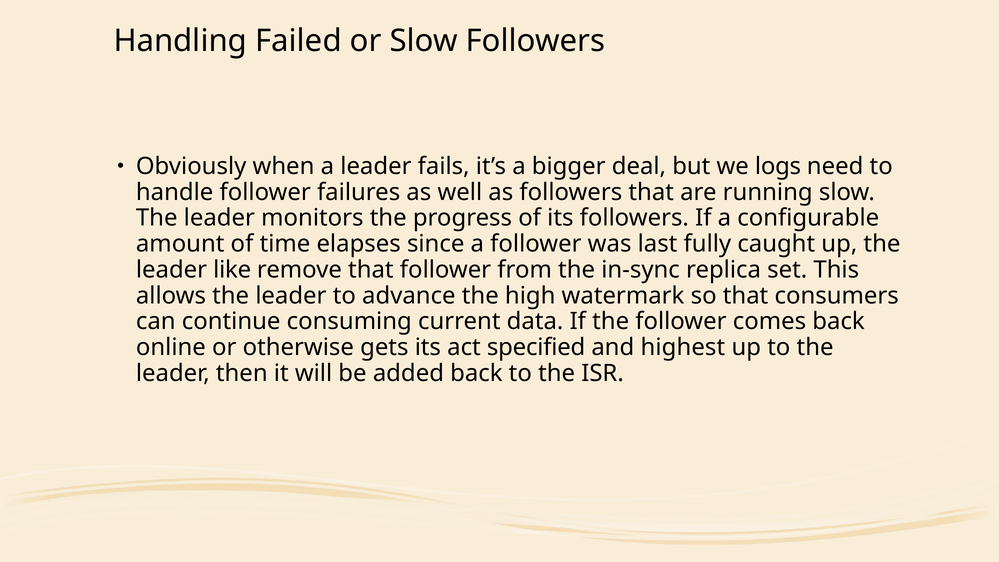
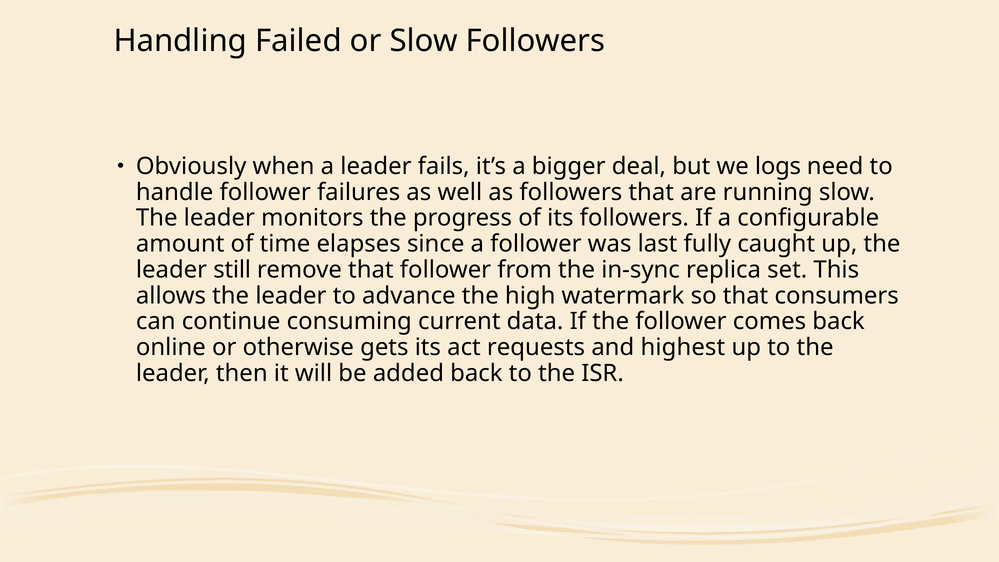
like: like -> still (232, 270)
specified: specified -> requests (536, 347)
